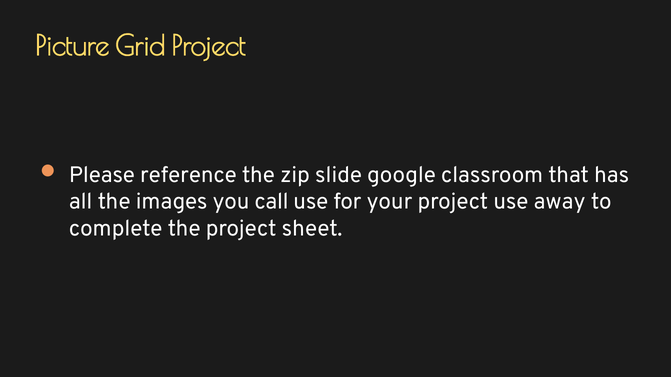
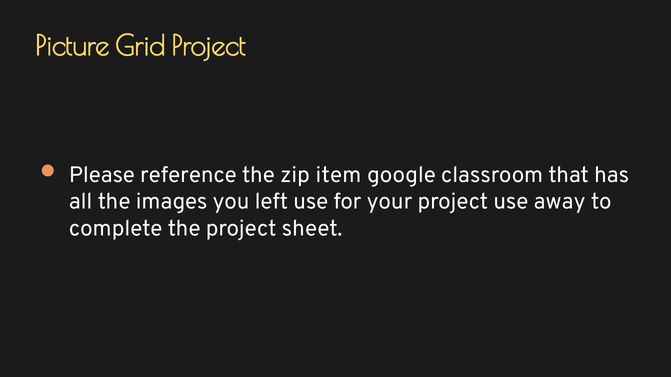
slide: slide -> item (338, 175)
call: call -> left (271, 202)
